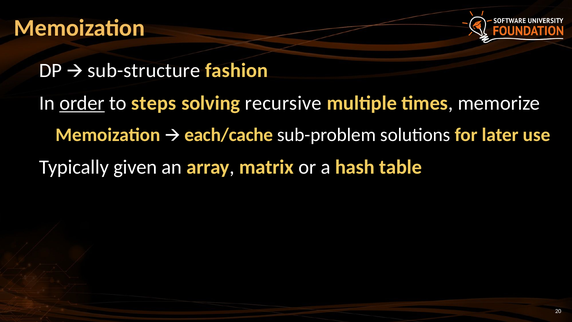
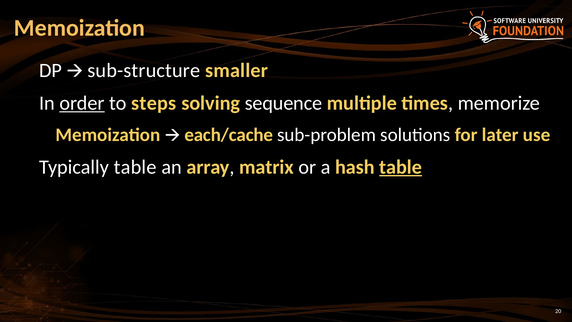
fashion: fashion -> smaller (237, 70)
recursive: recursive -> sequence (284, 103)
given: given -> table (135, 167)
table underline: none -> present (401, 167)
